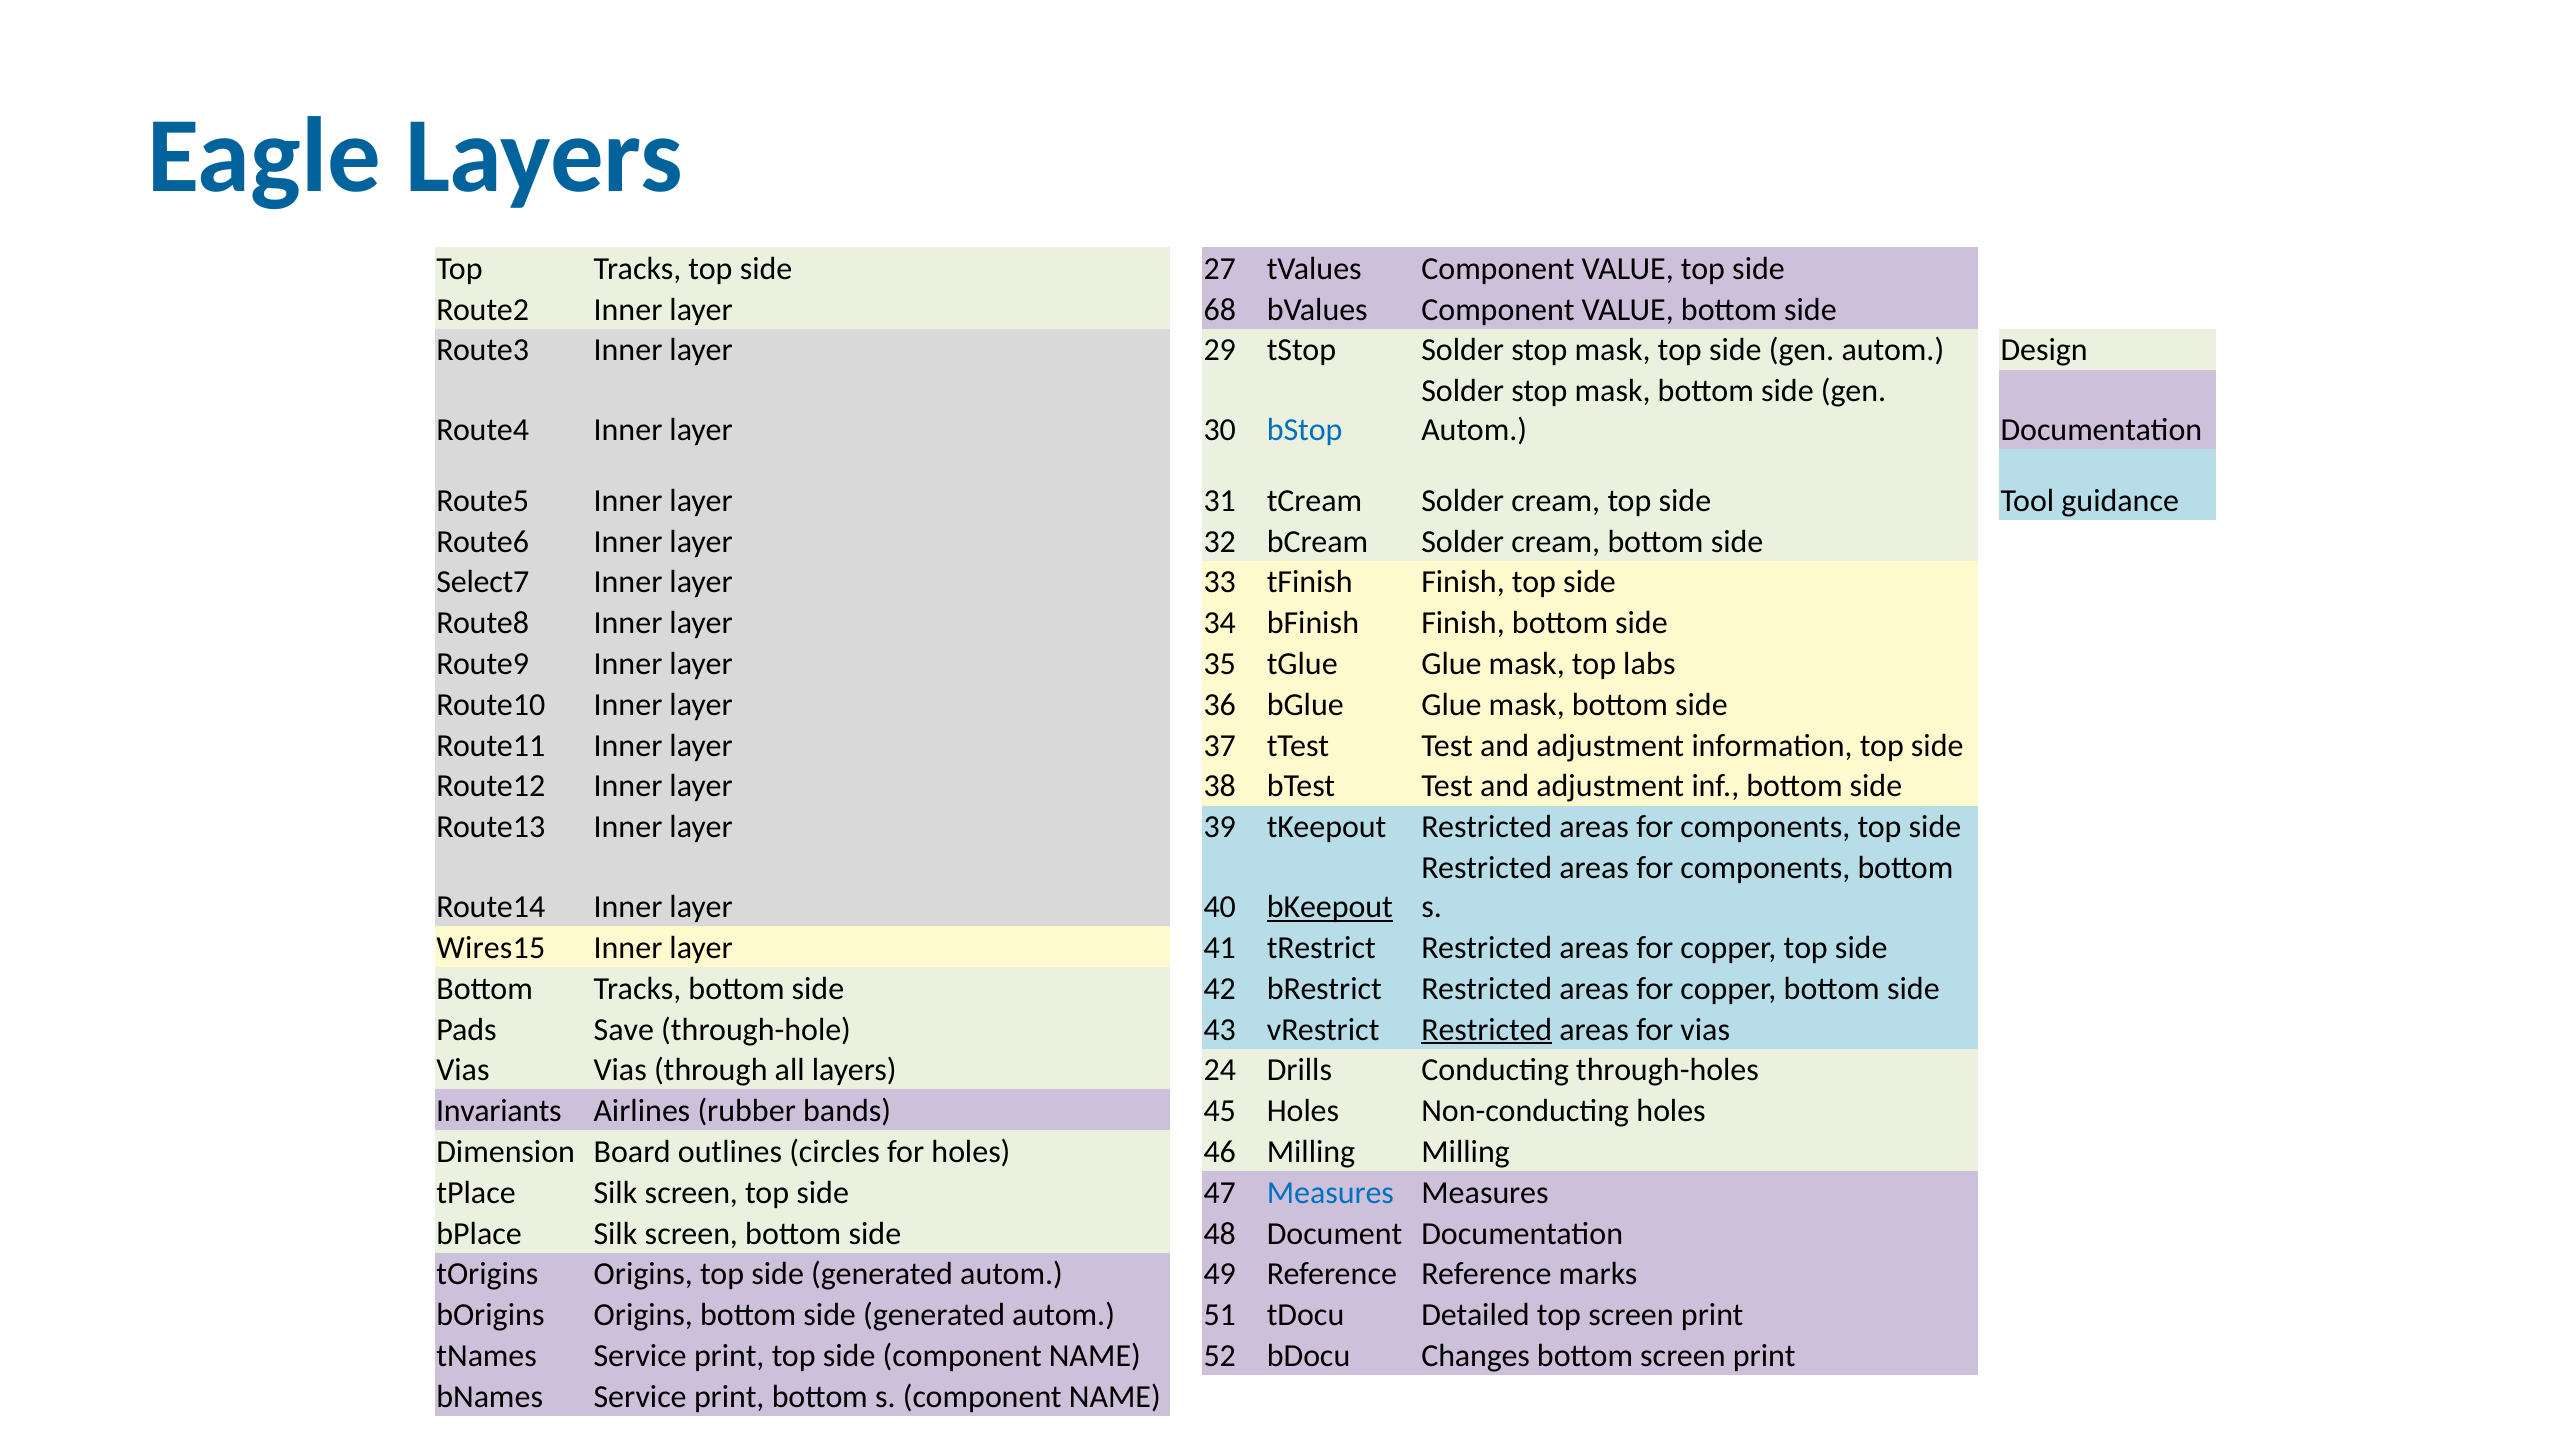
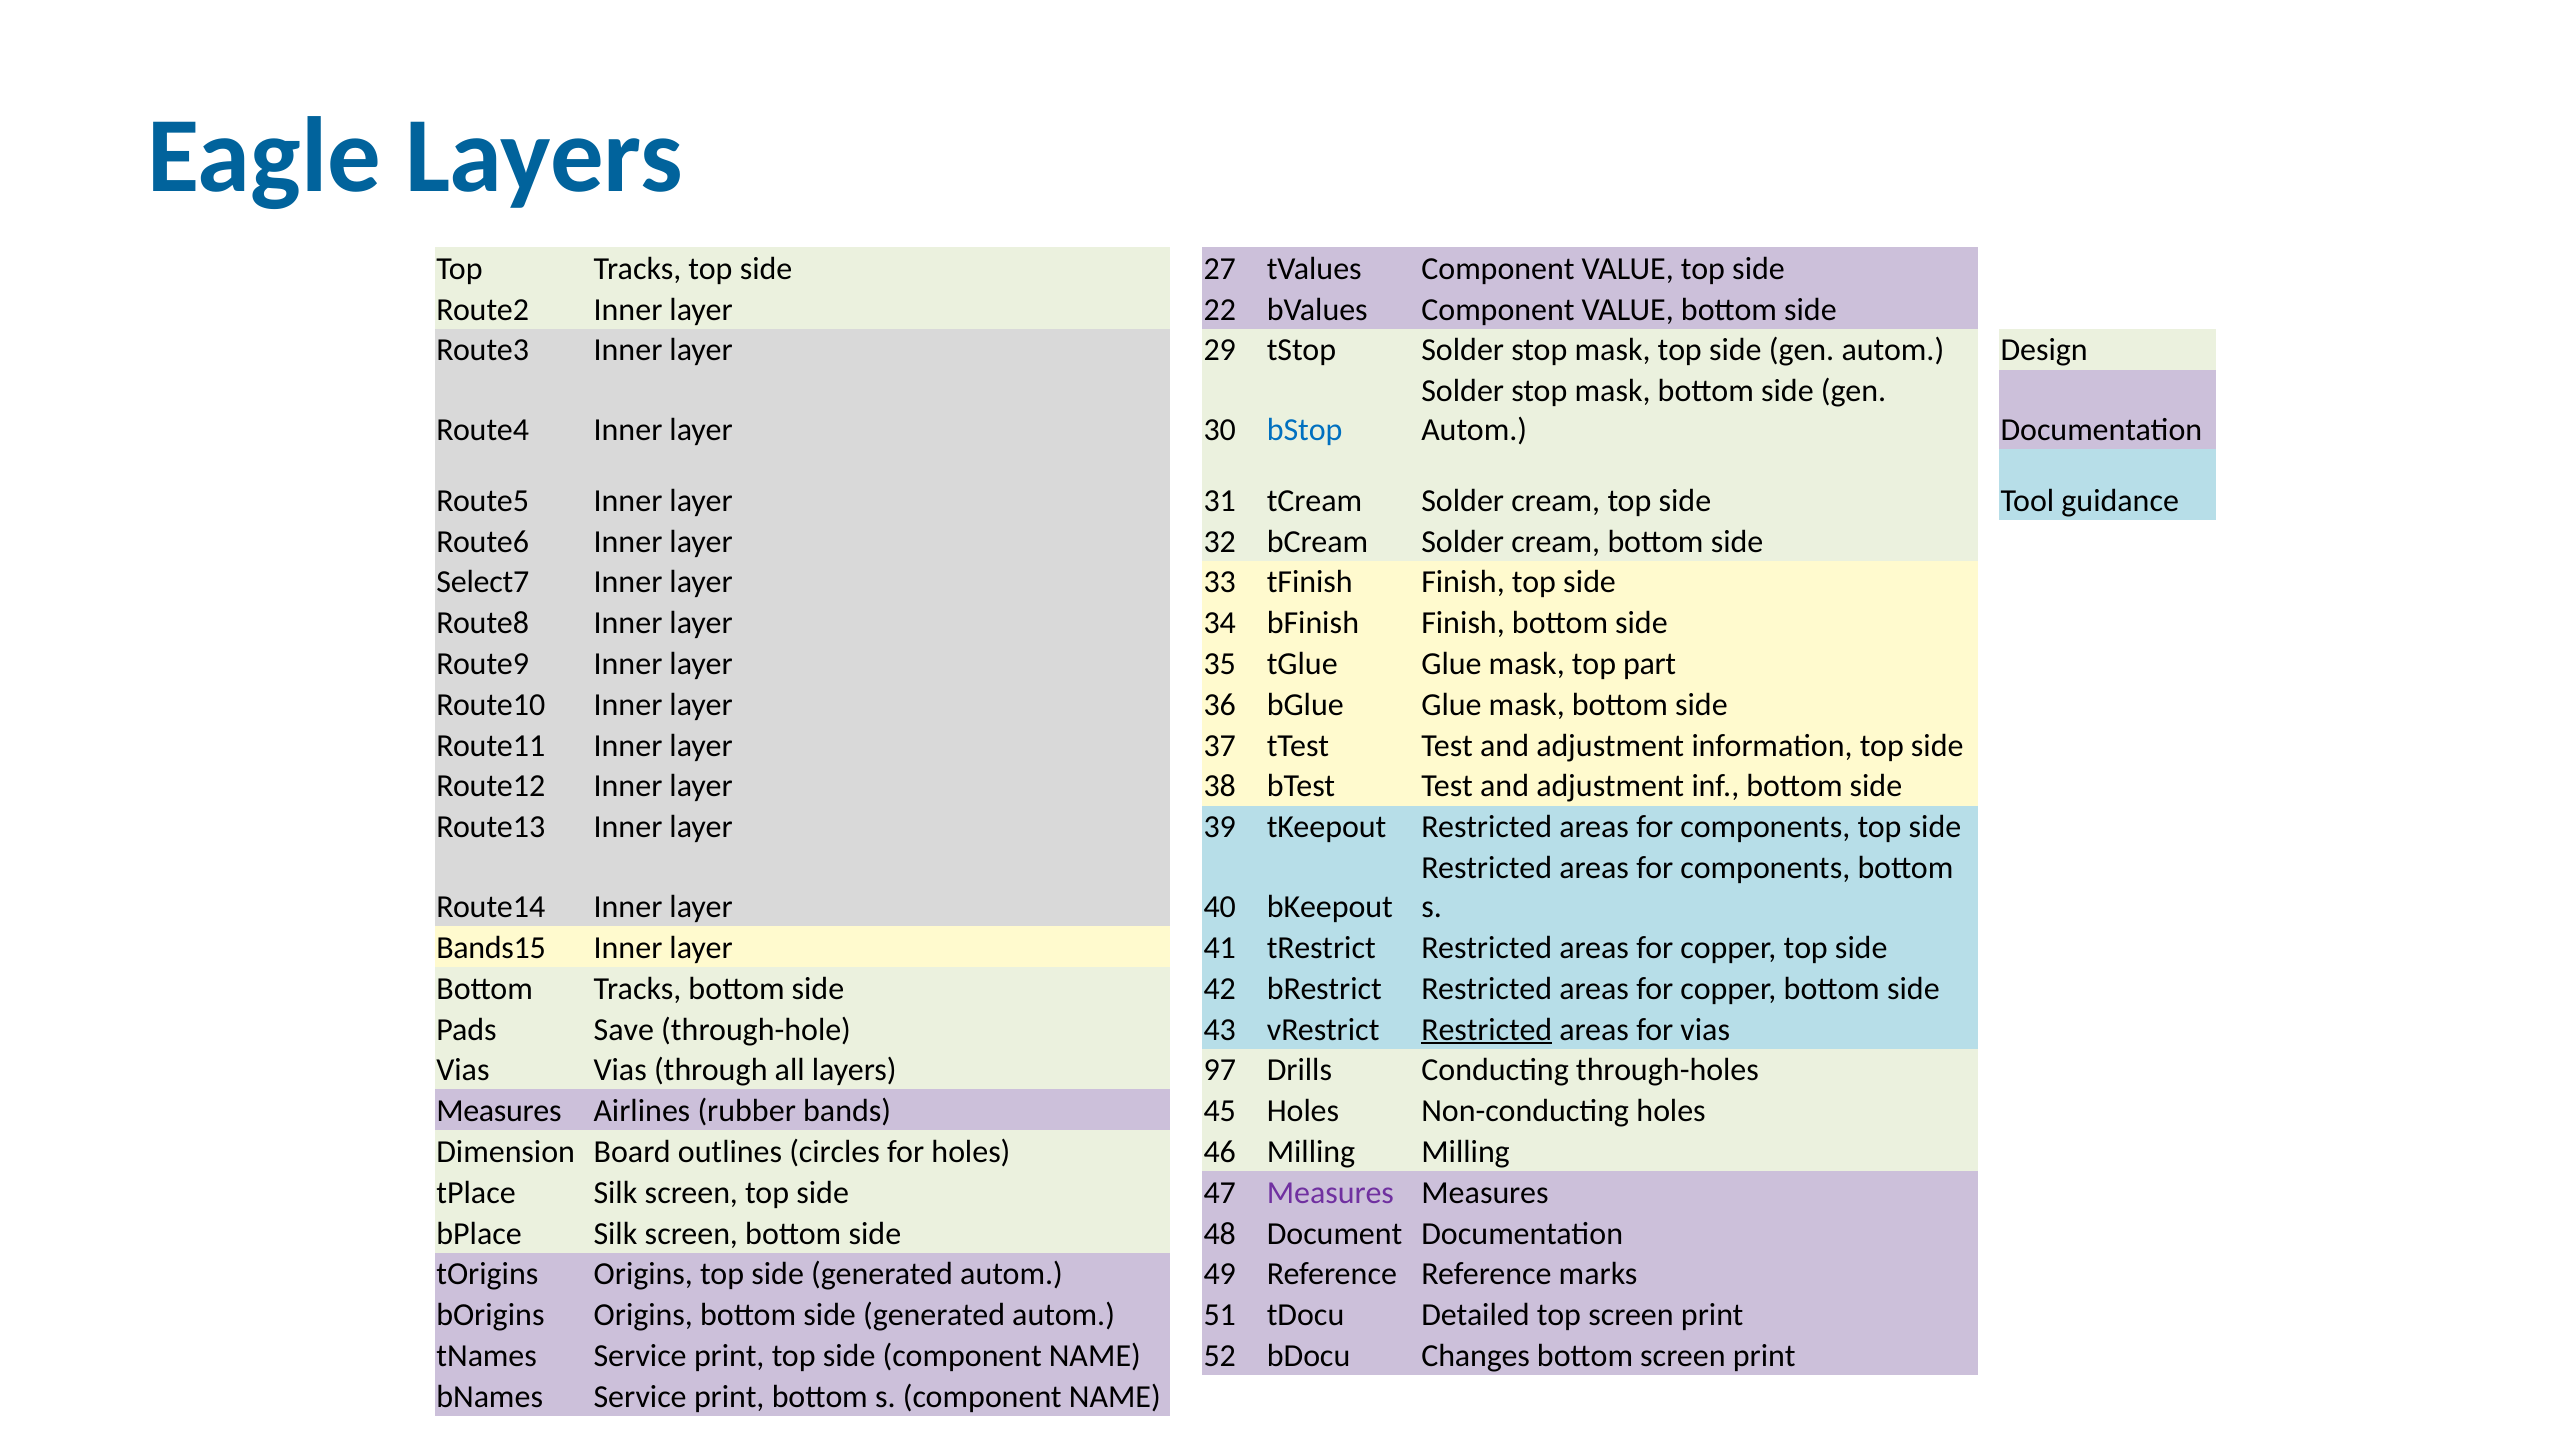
68: 68 -> 22 (1220, 310)
labs: labs -> part (1650, 664)
bKeepout underline: present -> none (1330, 907)
Wires15: Wires15 -> Bands15 (491, 948)
24: 24 -> 97 (1220, 1070)
Invariants: Invariants -> Measures (499, 1111)
Measures colour: blue -> purple (1330, 1192)
